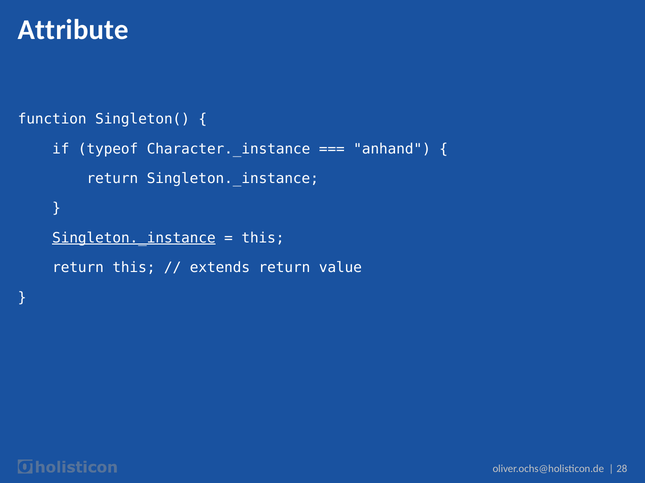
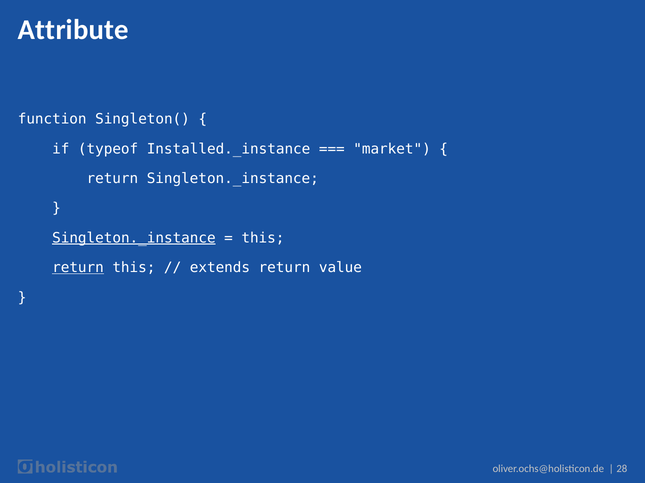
Character._instance: Character._instance -> Installed._instance (229, 149)
anhand: anhand -> market (392, 149)
return underline: none -> present (78, 268)
